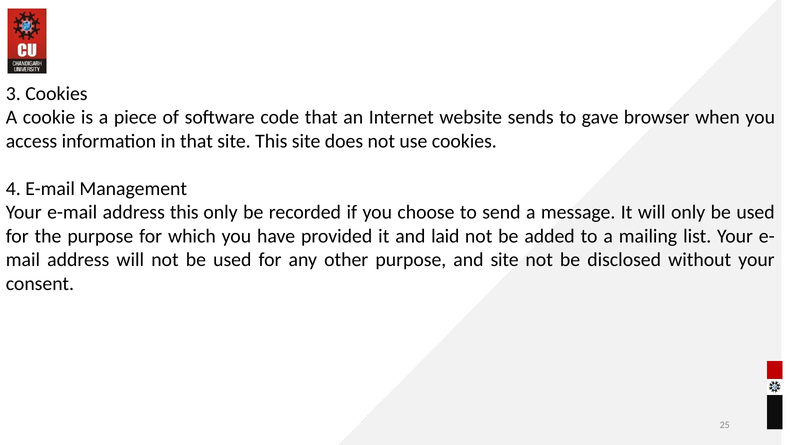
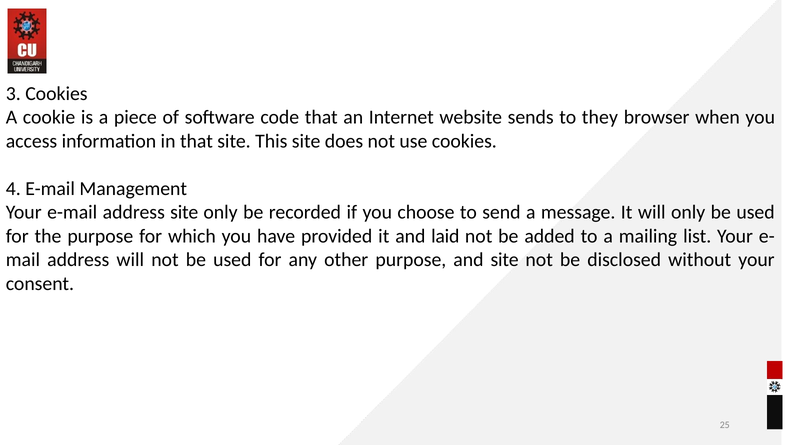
gave: gave -> they (600, 117)
address this: this -> site (184, 212)
